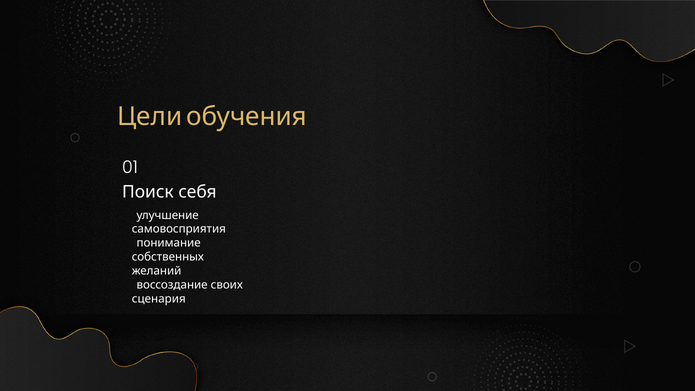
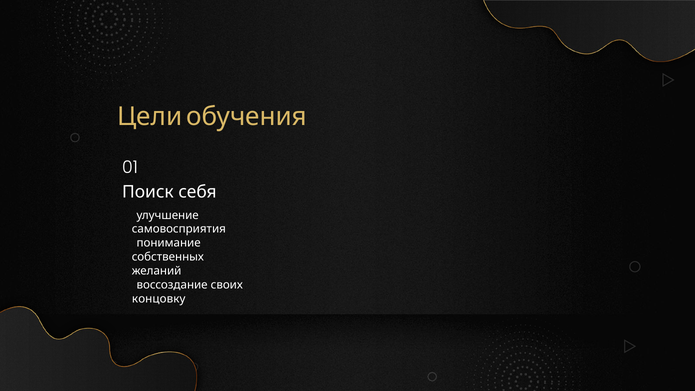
сценария: сценария -> концовку (159, 299)
